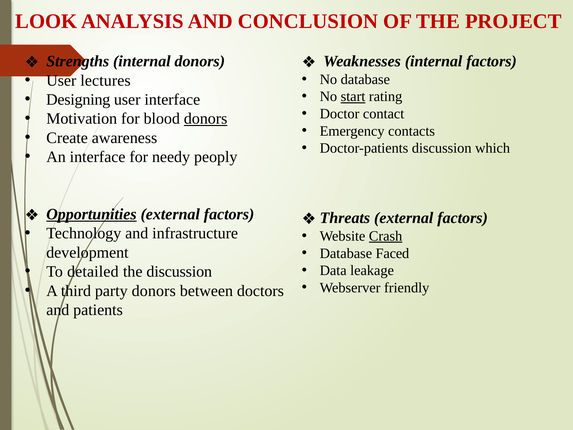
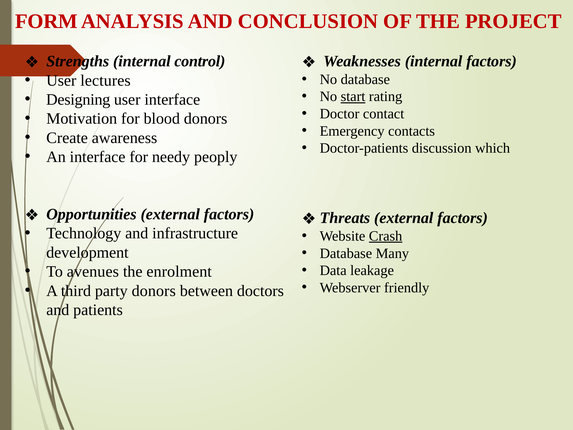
LOOK: LOOK -> FORM (46, 21)
internal donors: donors -> control (200, 61)
donors underline: present -> none (206, 119)
Opportunities underline: present -> none (91, 214)
Faced: Faced -> Many (392, 253)
detailed: detailed -> avenues (93, 271)
the discussion: discussion -> enrolment (179, 271)
